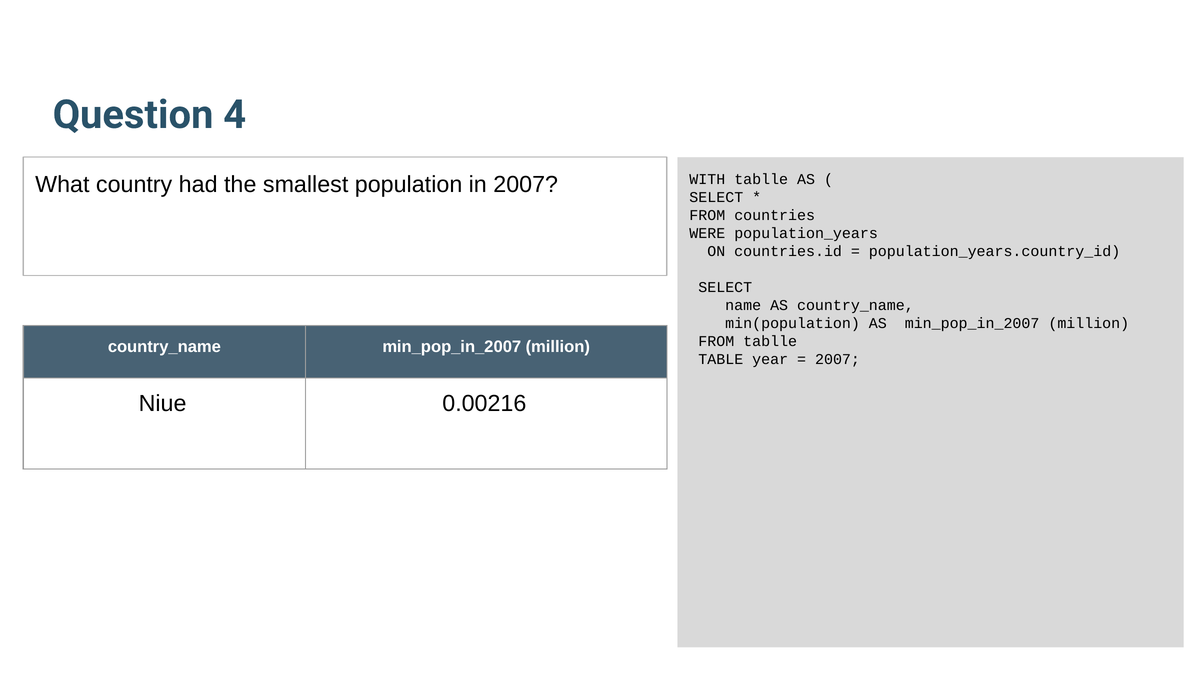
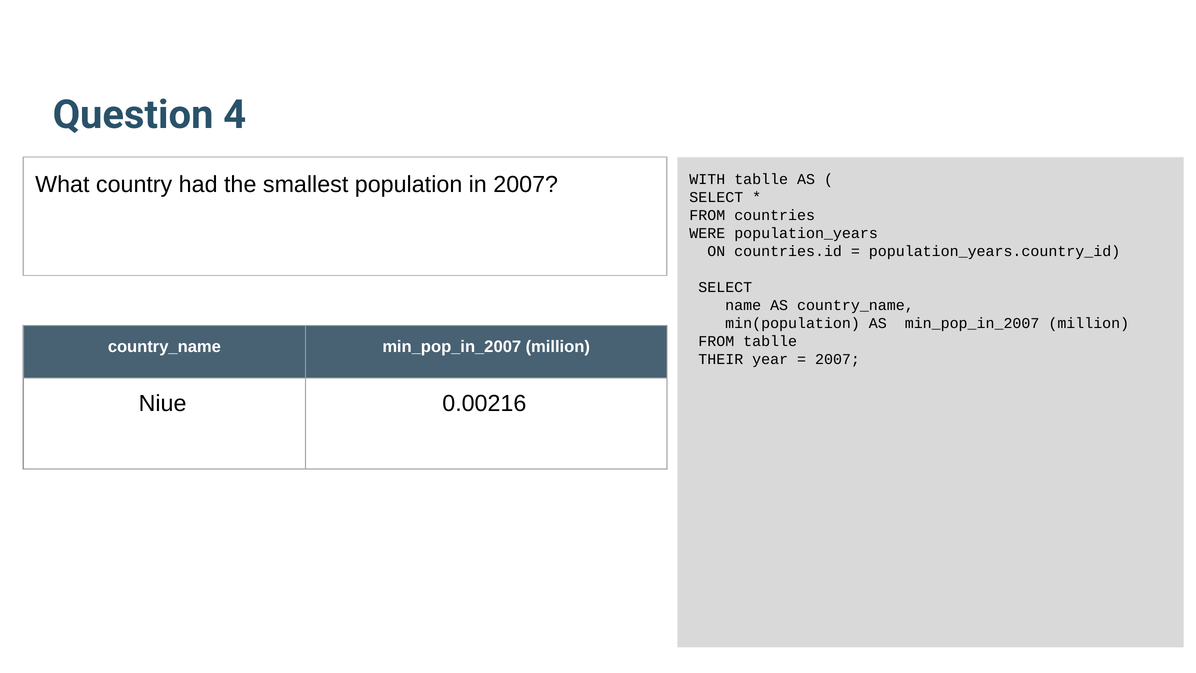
TABLE: TABLE -> THEIR (721, 359)
